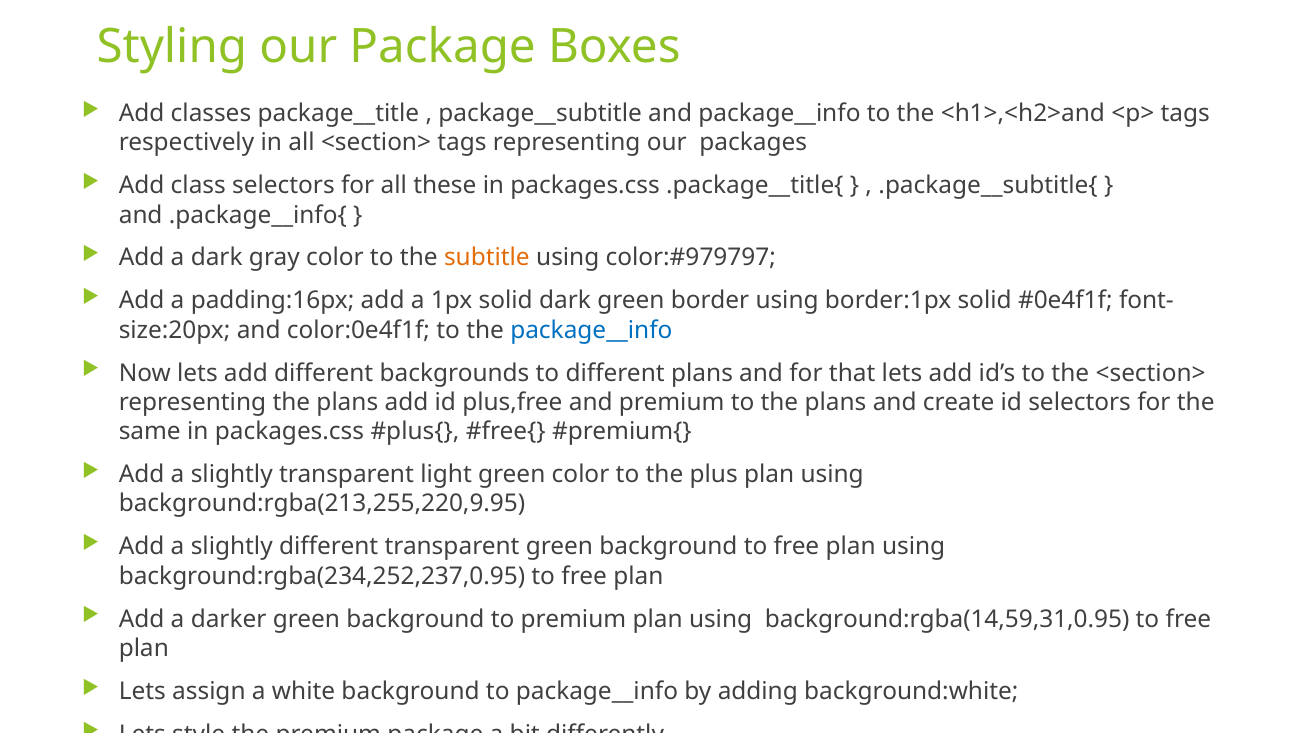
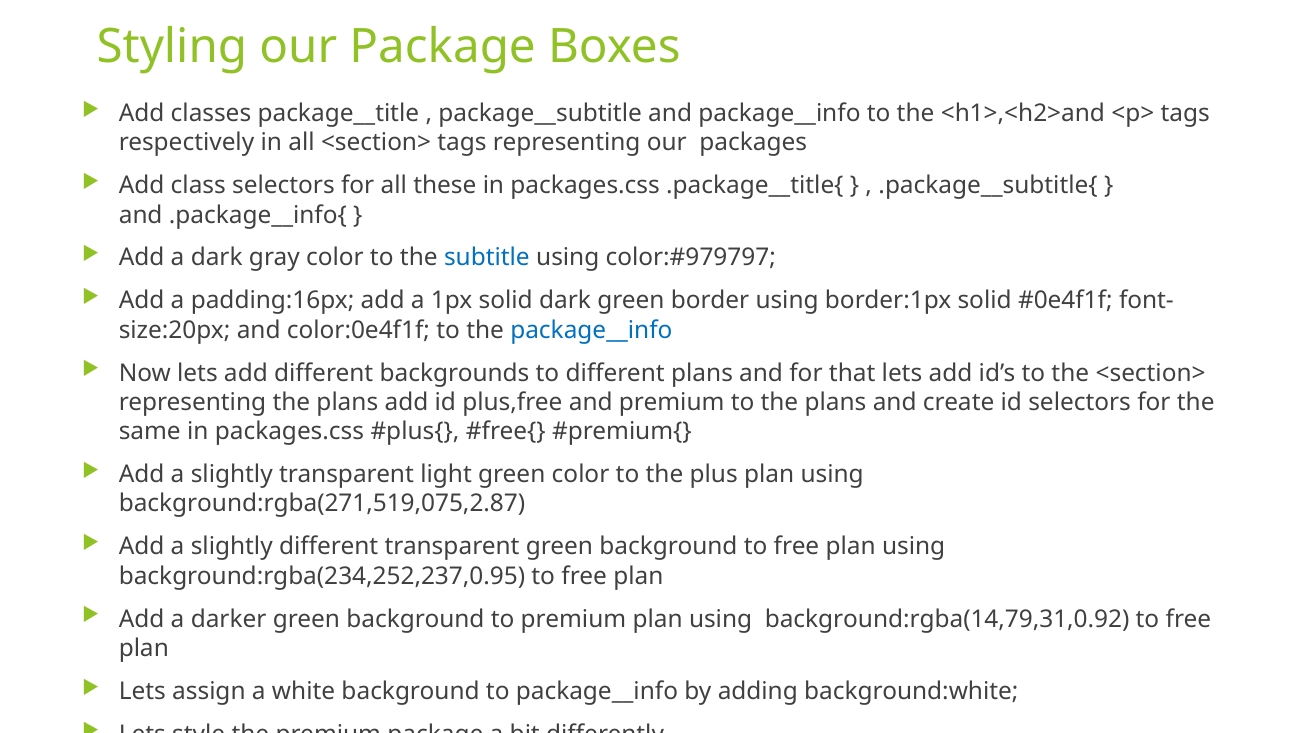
subtitle colour: orange -> blue (487, 258)
background:rgba(213,255,220,9.95: background:rgba(213,255,220,9.95 -> background:rgba(271,519,075,2.87 (322, 504)
background:rgba(14,59,31,0.95: background:rgba(14,59,31,0.95 -> background:rgba(14,79,31,0.92 (947, 619)
